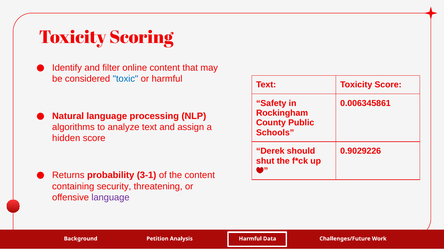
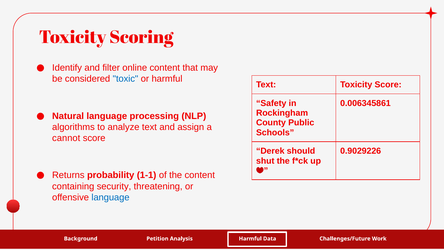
hidden: hidden -> cannot (66, 138)
3-1: 3-1 -> 1-1 (147, 175)
language colour: purple -> blue (110, 197)
